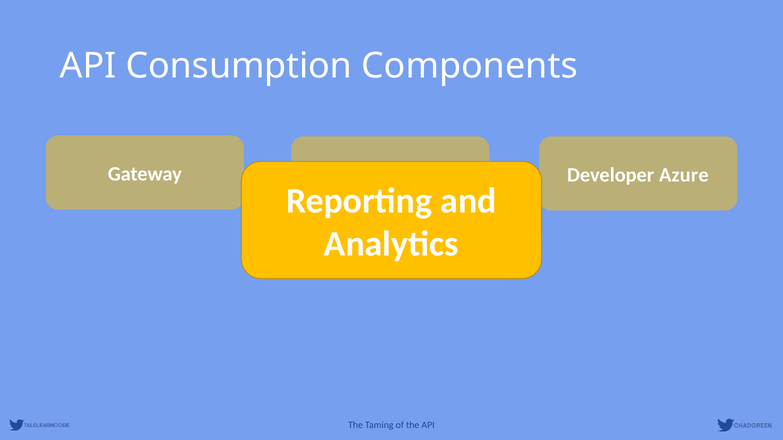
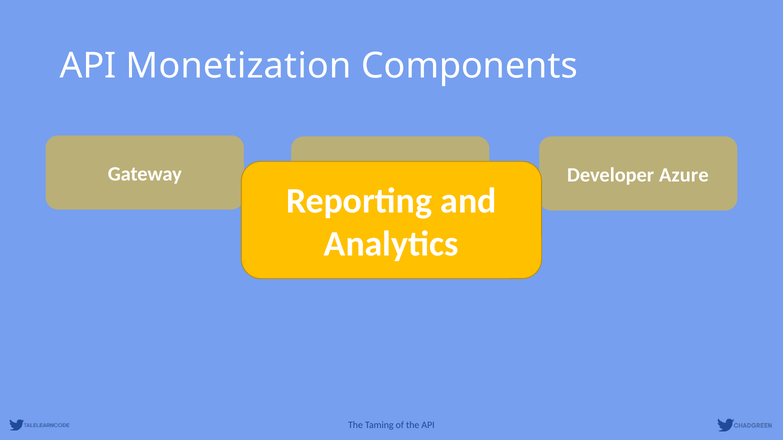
Consumption: Consumption -> Monetization (239, 66)
